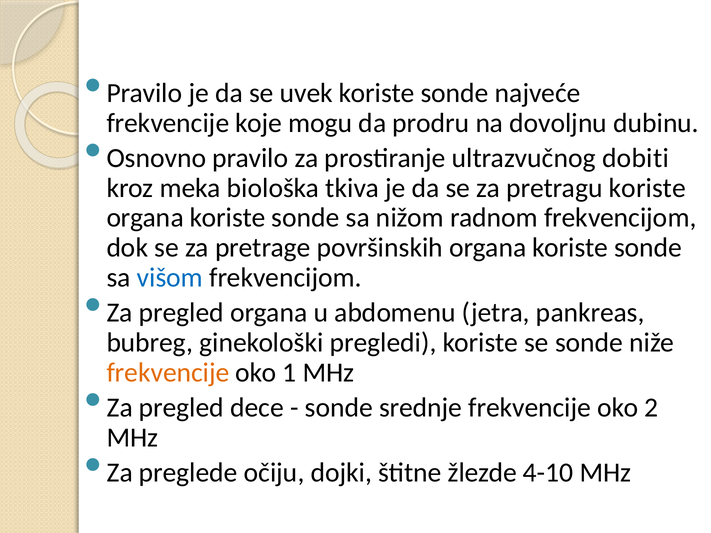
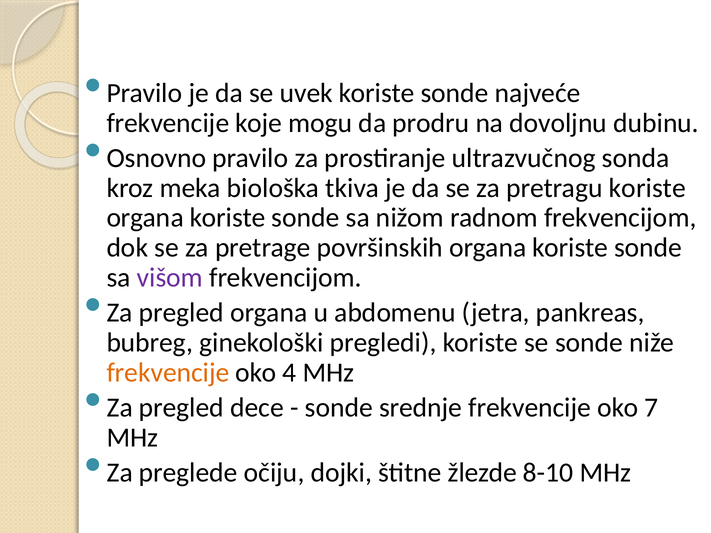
dobiti: dobiti -> sonda (636, 158)
višom colour: blue -> purple (170, 278)
1: 1 -> 4 (289, 373)
2: 2 -> 7 (651, 408)
4-10: 4-10 -> 8-10 (548, 473)
